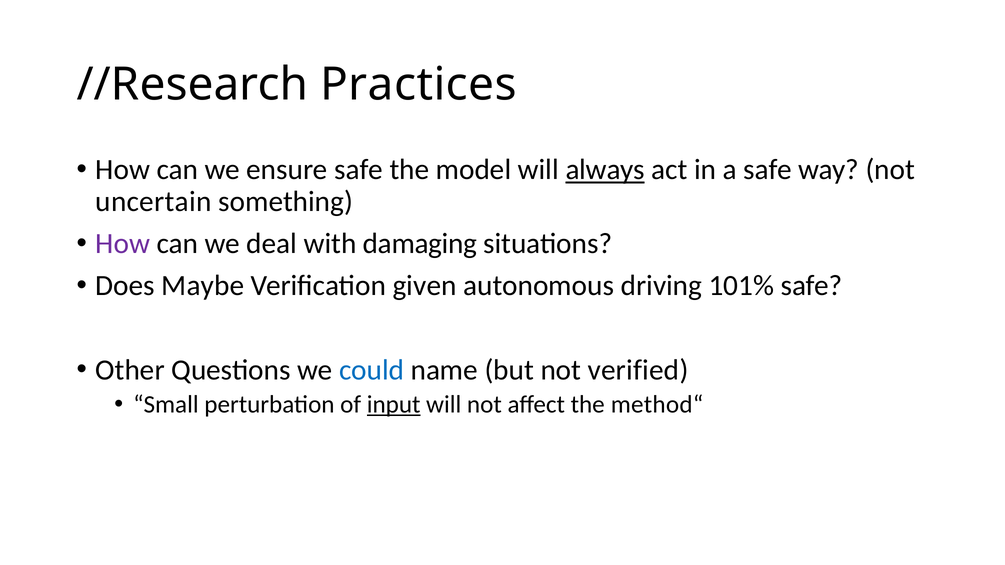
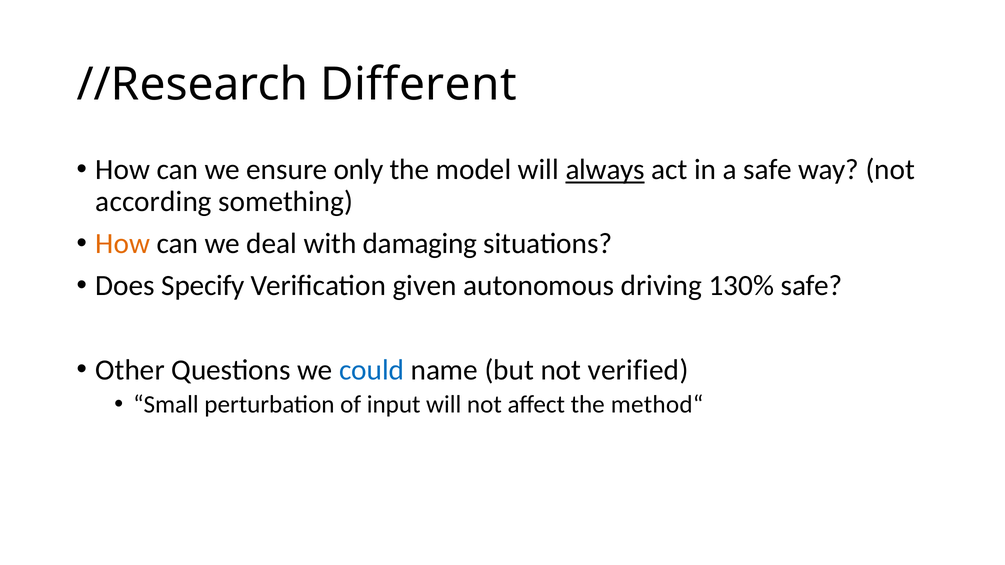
Practices: Practices -> Different (418, 84)
ensure safe: safe -> only (359, 170)
uncertain: uncertain -> according (154, 202)
How colour: purple -> orange (123, 244)
Maybe: Maybe -> Specify (203, 286)
101%: 101% -> 130% (741, 286)
input underline: present -> none (394, 405)
